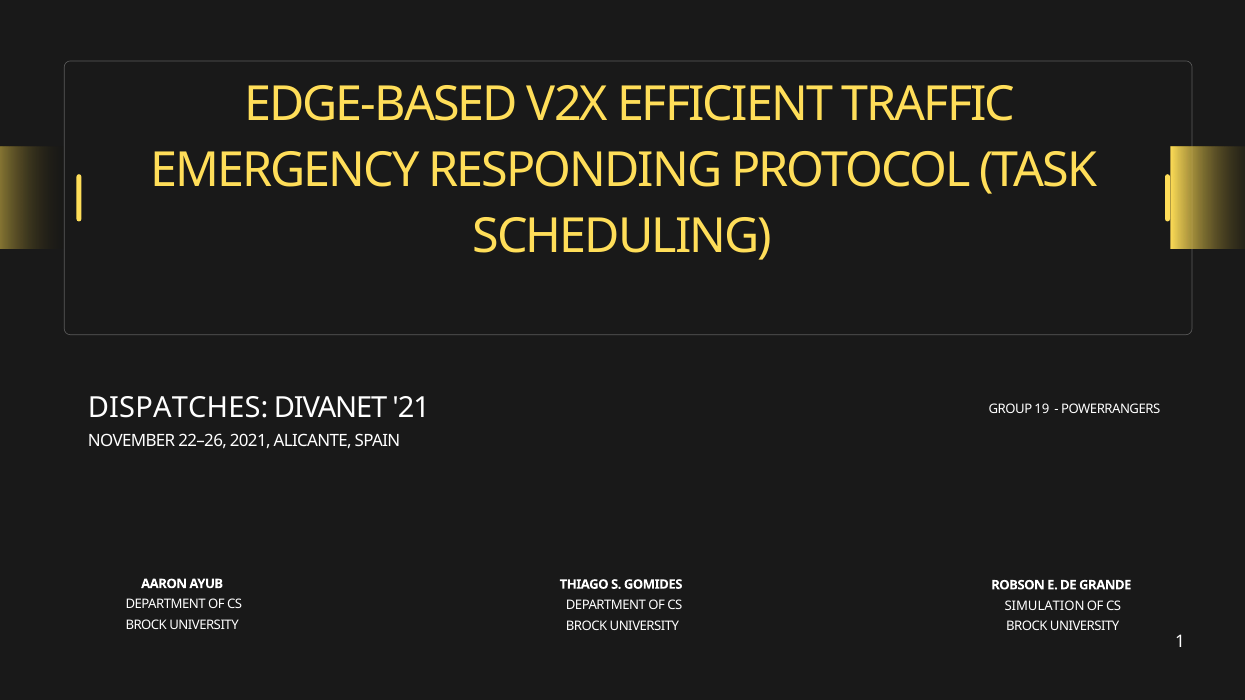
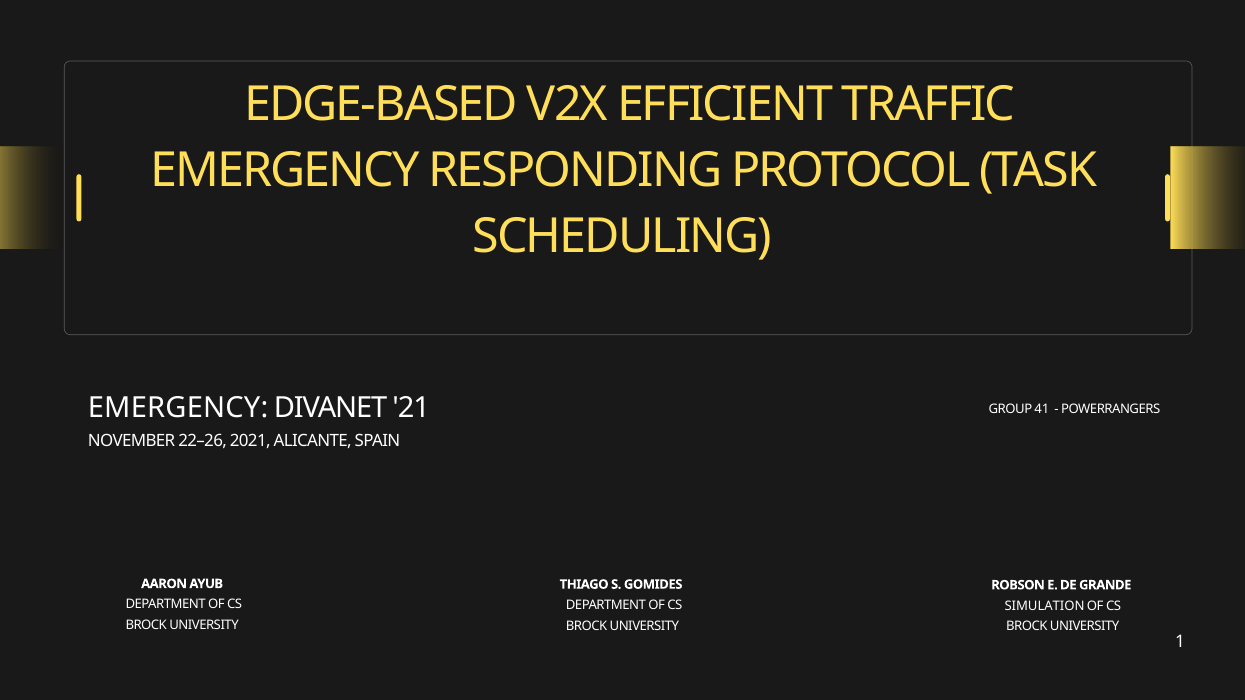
DISPATCHES: DISPATCHES -> EMERGENCY (178, 408)
19: 19 -> 41 (1042, 410)
